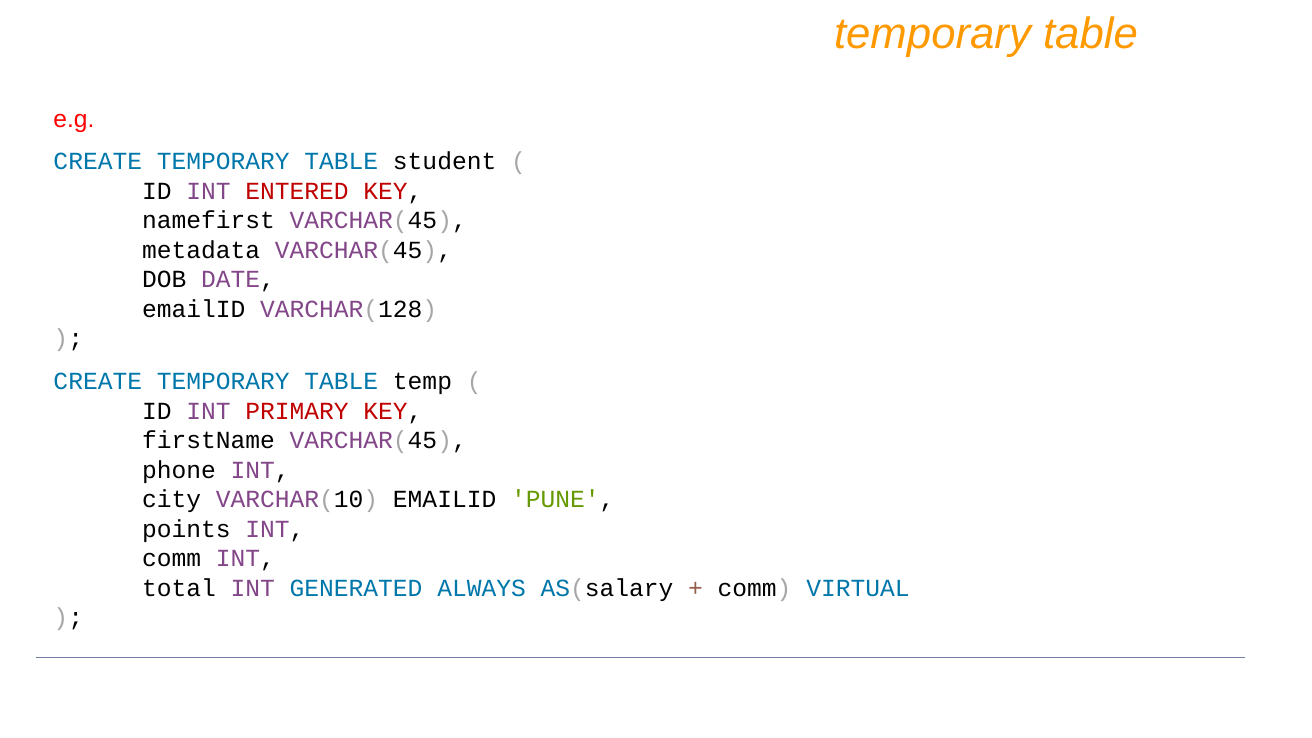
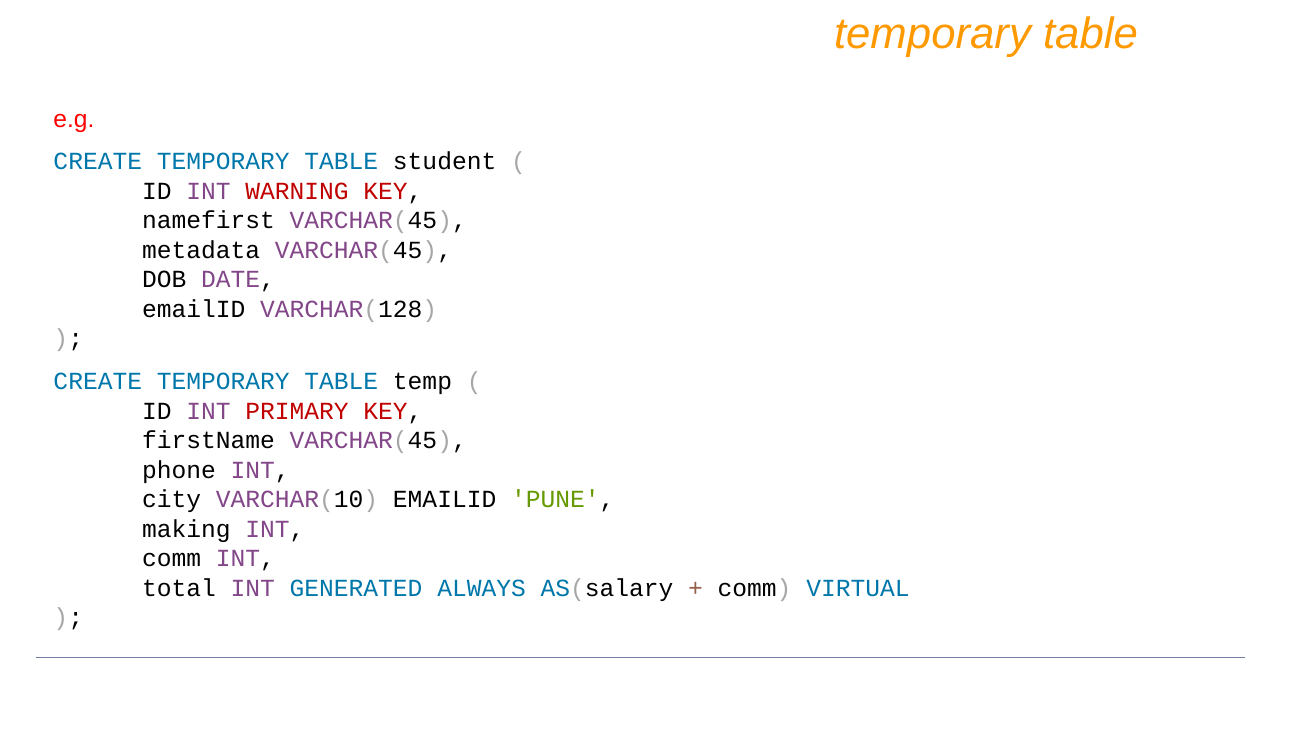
ENTERED: ENTERED -> WARNING (297, 191)
points: points -> making (186, 529)
